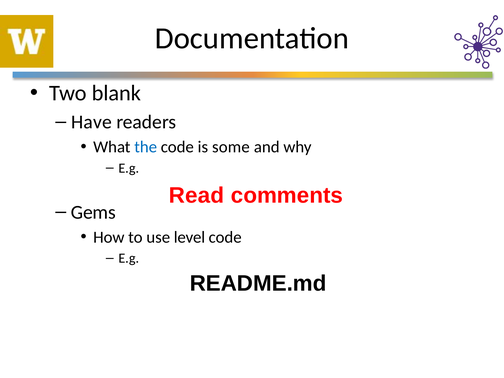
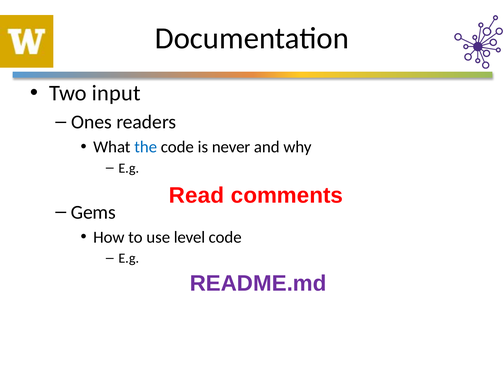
blank: blank -> input (116, 93)
Have: Have -> Ones (92, 122)
some: some -> never (231, 147)
README.md colour: black -> purple (258, 283)
